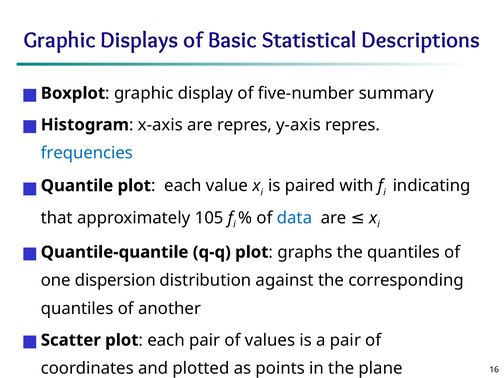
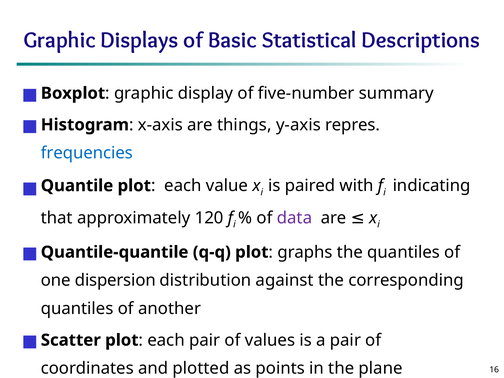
are repres: repres -> things (244, 125)
105: 105 -> 120 (209, 218)
data colour: blue -> purple (295, 218)
